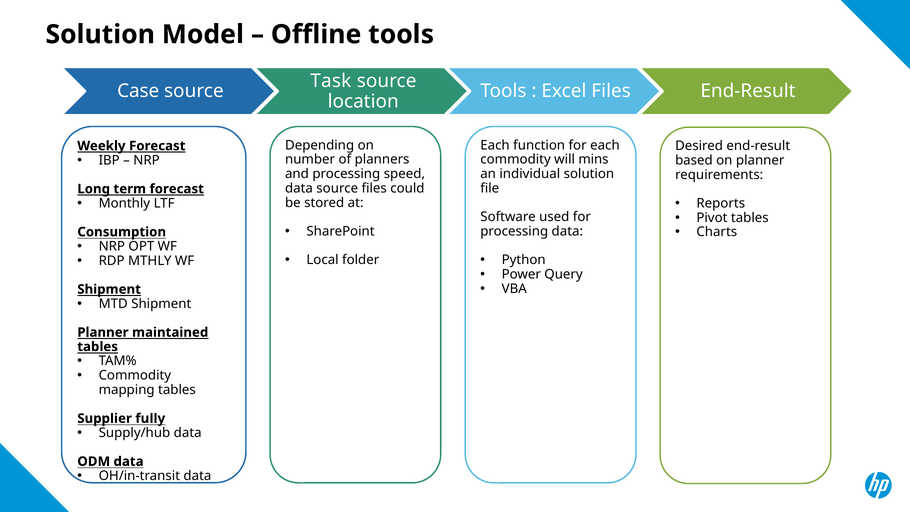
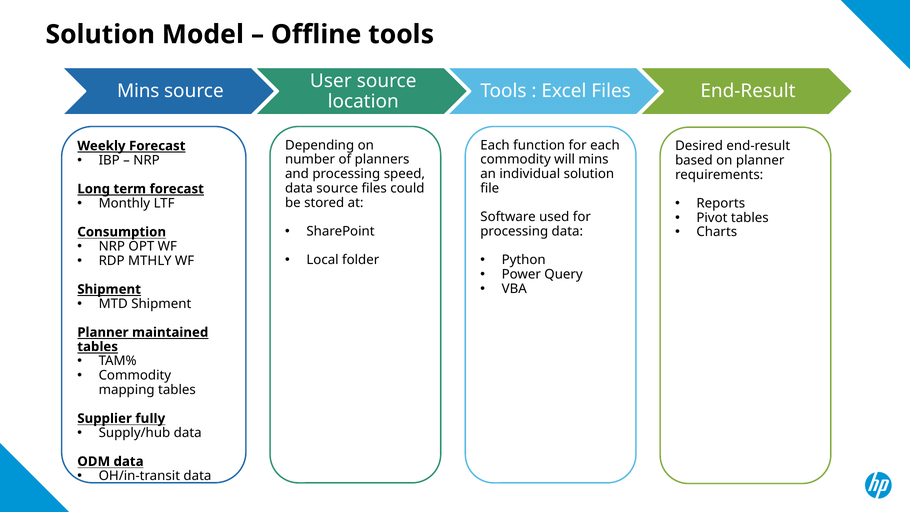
Task: Task -> User (331, 81)
Case: Case -> Mins (138, 91)
